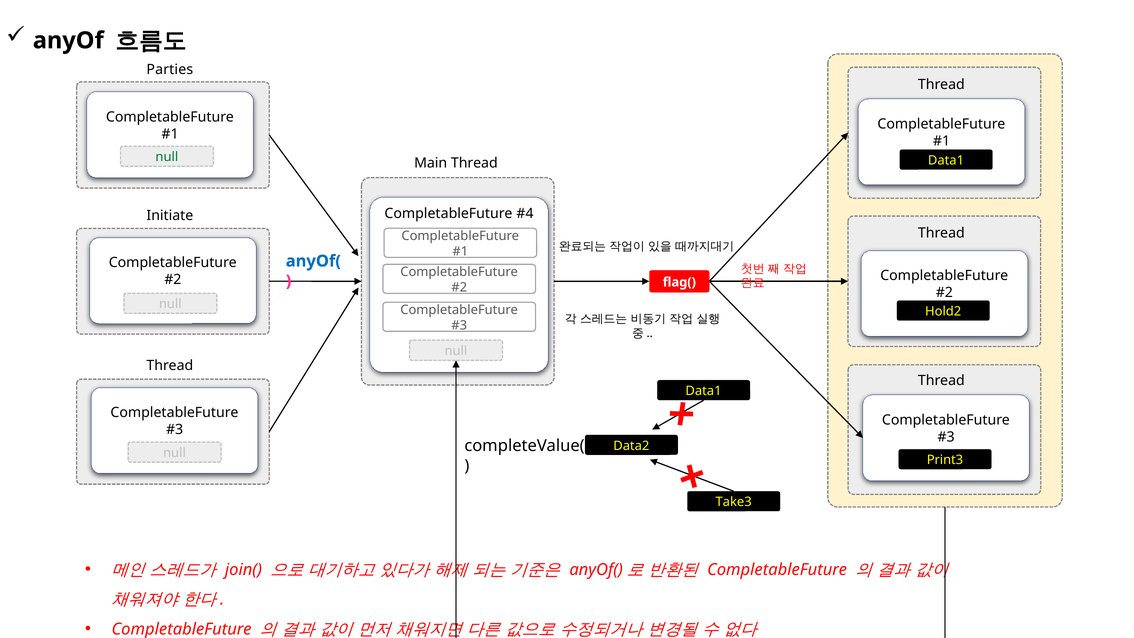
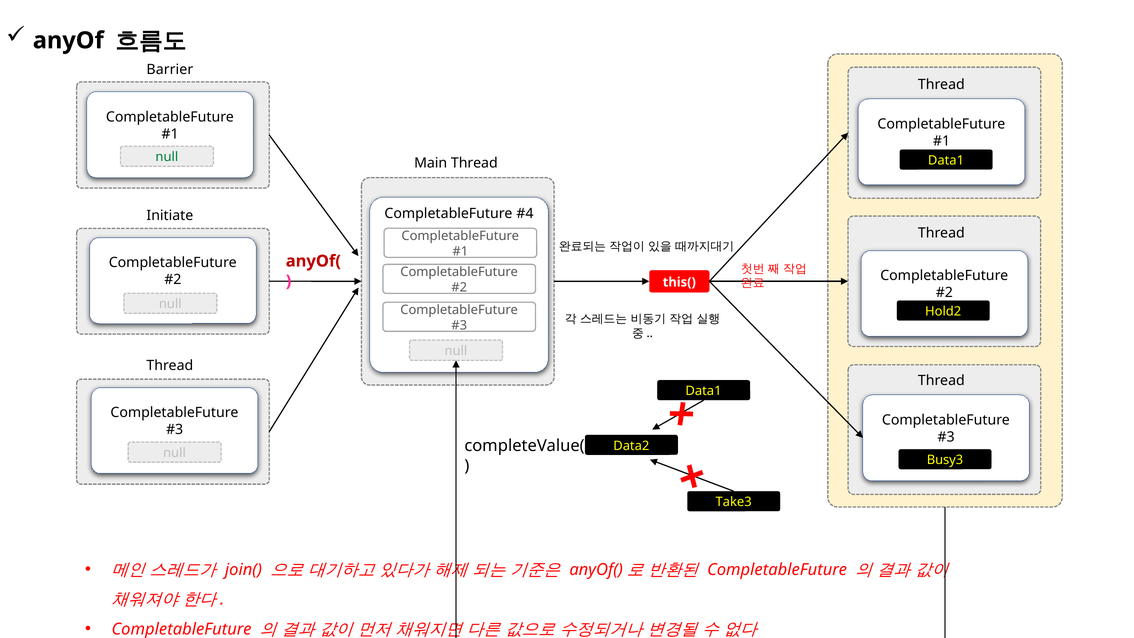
Parties: Parties -> Barrier (170, 70)
anyOf( colour: blue -> red (313, 261)
flag(: flag( -> this( (679, 282)
Print3: Print3 -> Busy3 (945, 460)
